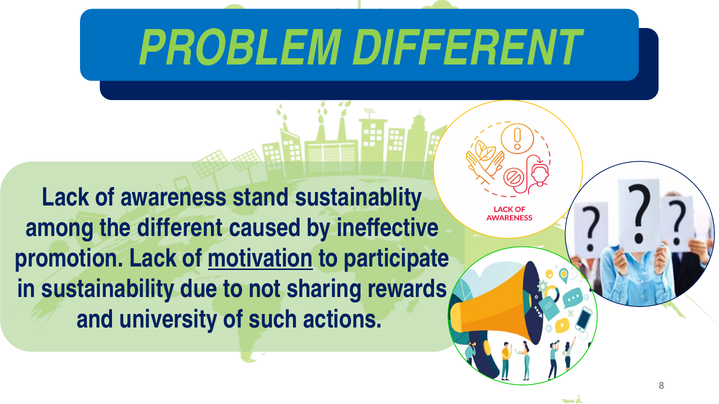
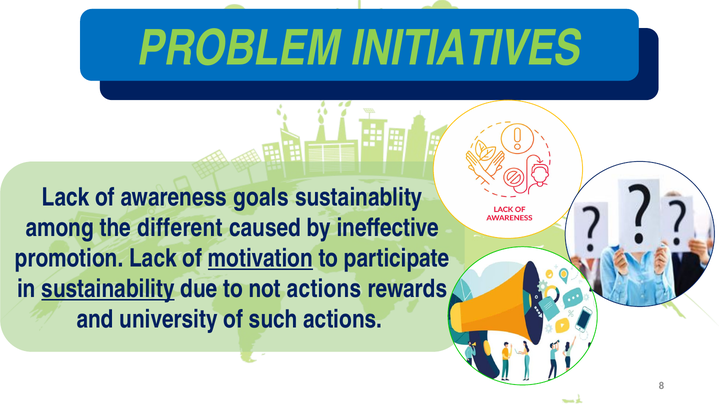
PROBLEM DIFFERENT: DIFFERENT -> INITIATIVES (466, 48)
stand: stand -> goals (261, 198)
sustainability underline: none -> present (108, 289)
not sharing: sharing -> actions (324, 289)
